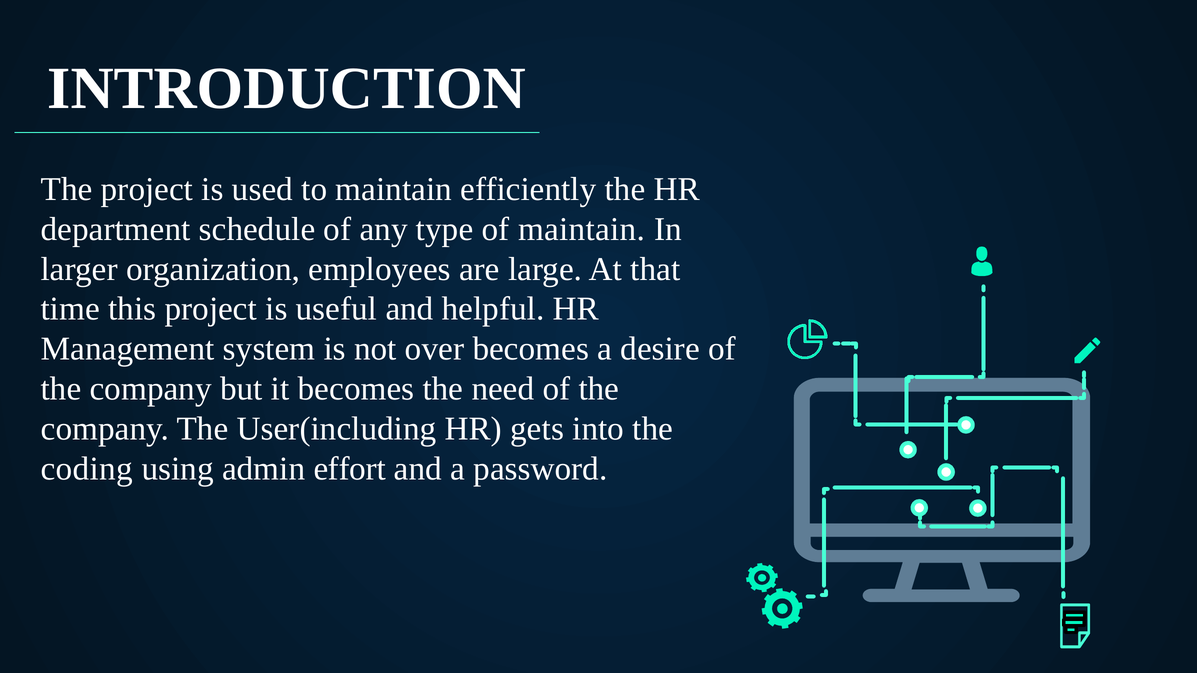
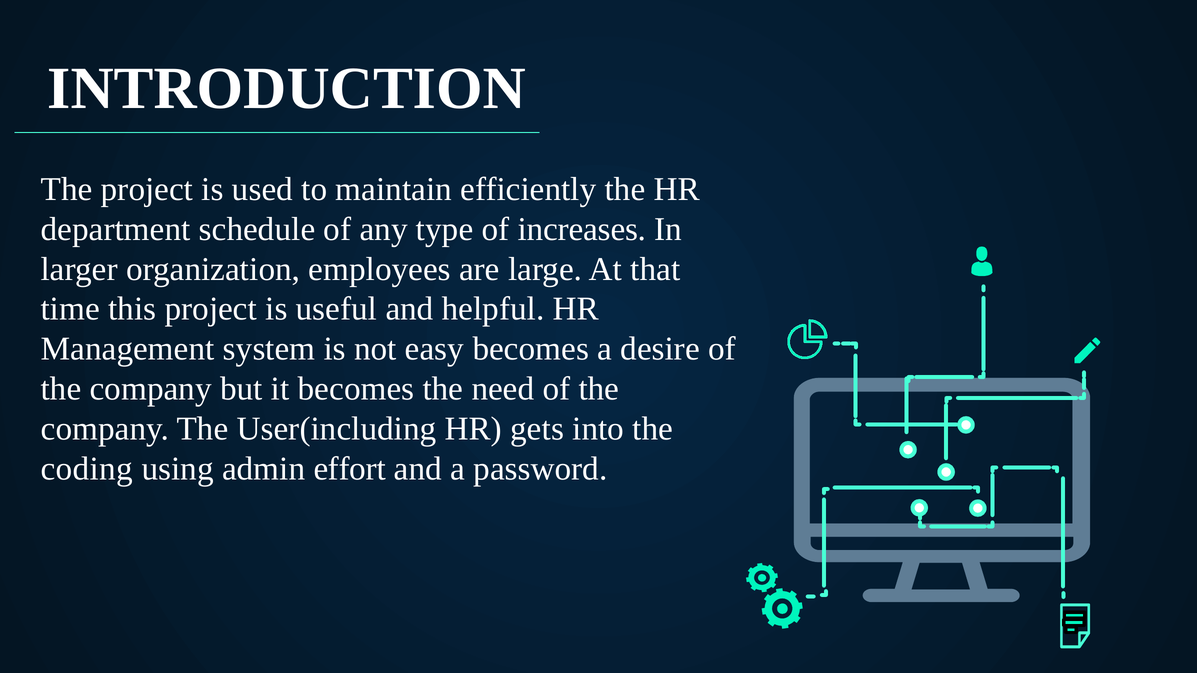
of maintain: maintain -> increases (582, 229)
over: over -> easy (435, 349)
